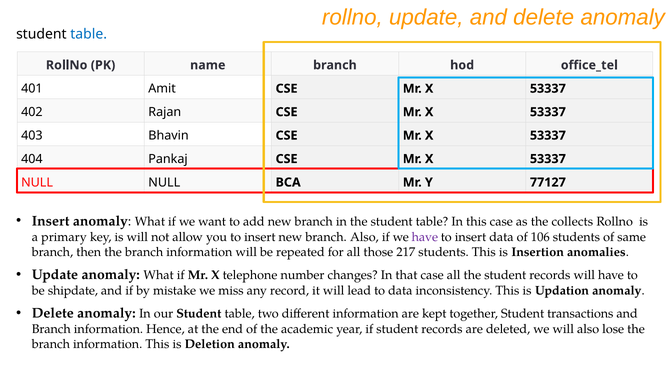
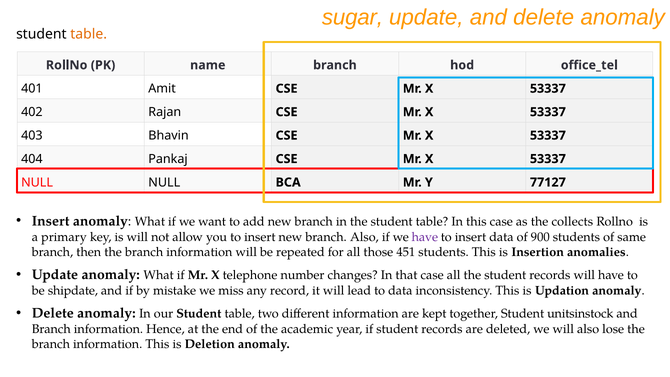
rollno: rollno -> sugar (352, 17)
table colour: blue -> orange (89, 34)
106: 106 -> 900 (540, 237)
217: 217 -> 451 (406, 252)
transactions: transactions -> unitsinstock (580, 314)
